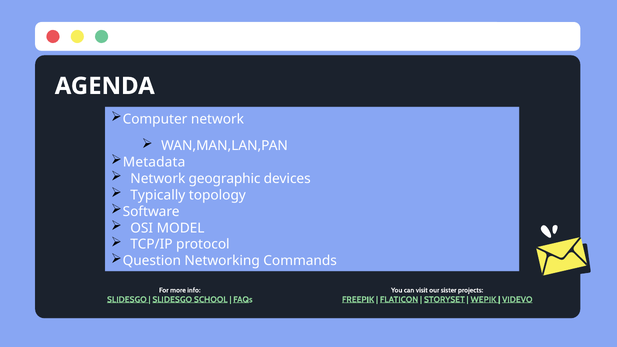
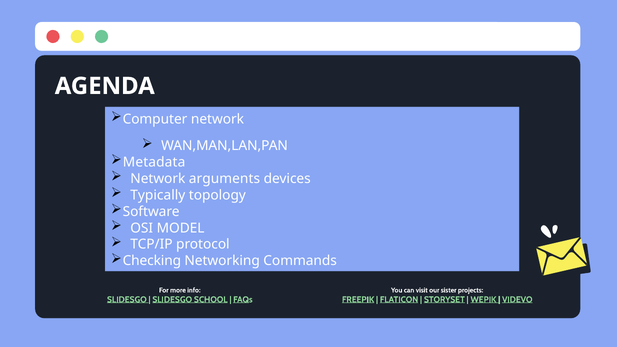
geographic: geographic -> arguments (224, 179)
Question: Question -> Checking (152, 261)
